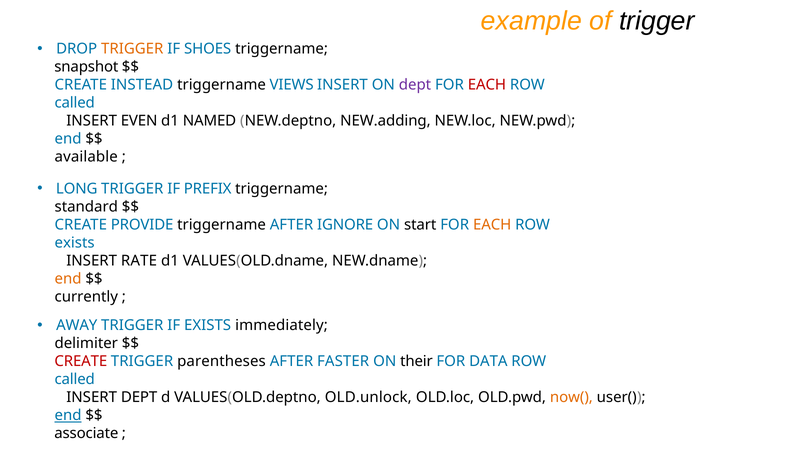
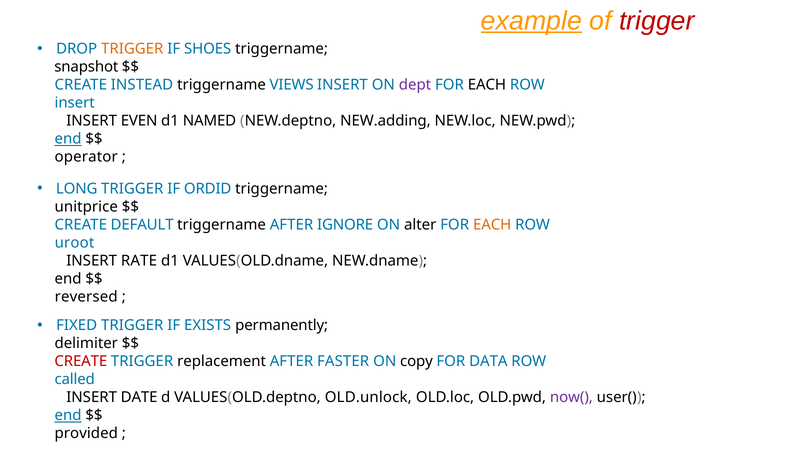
example underline: none -> present (531, 21)
trigger colour: black -> red (657, 21)
EACH colour: red -> black (487, 85)
called: called -> insert (75, 103)
end underline: none -> present (68, 139)
available: available -> operator (86, 157)
PREFIX: PREFIX -> ORDID (208, 189)
standard: standard -> unitprice (86, 207)
PROVIDE: PROVIDE -> DEFAULT (142, 225)
start: start -> alter (420, 225)
exists: exists -> uroot (75, 243)
end colour: orange -> black (68, 279)
currently: currently -> reversed (86, 297)
AWAY: AWAY -> FIXED (77, 326)
immediately: immediately -> permanently (282, 326)
parentheses: parentheses -> replacement (222, 362)
their: their -> copy (416, 362)
INSERT DEPT: DEPT -> DATE (139, 398)
now( colour: orange -> purple (571, 398)
associate: associate -> provided (86, 434)
